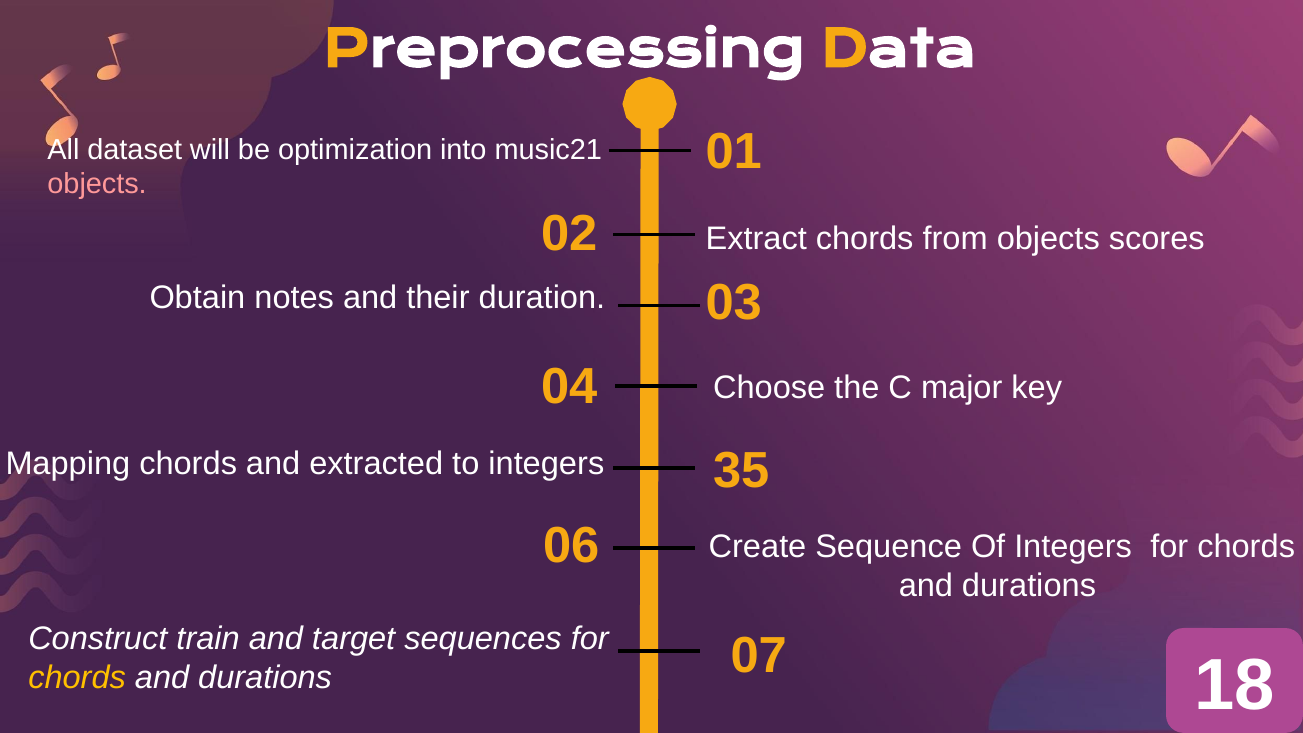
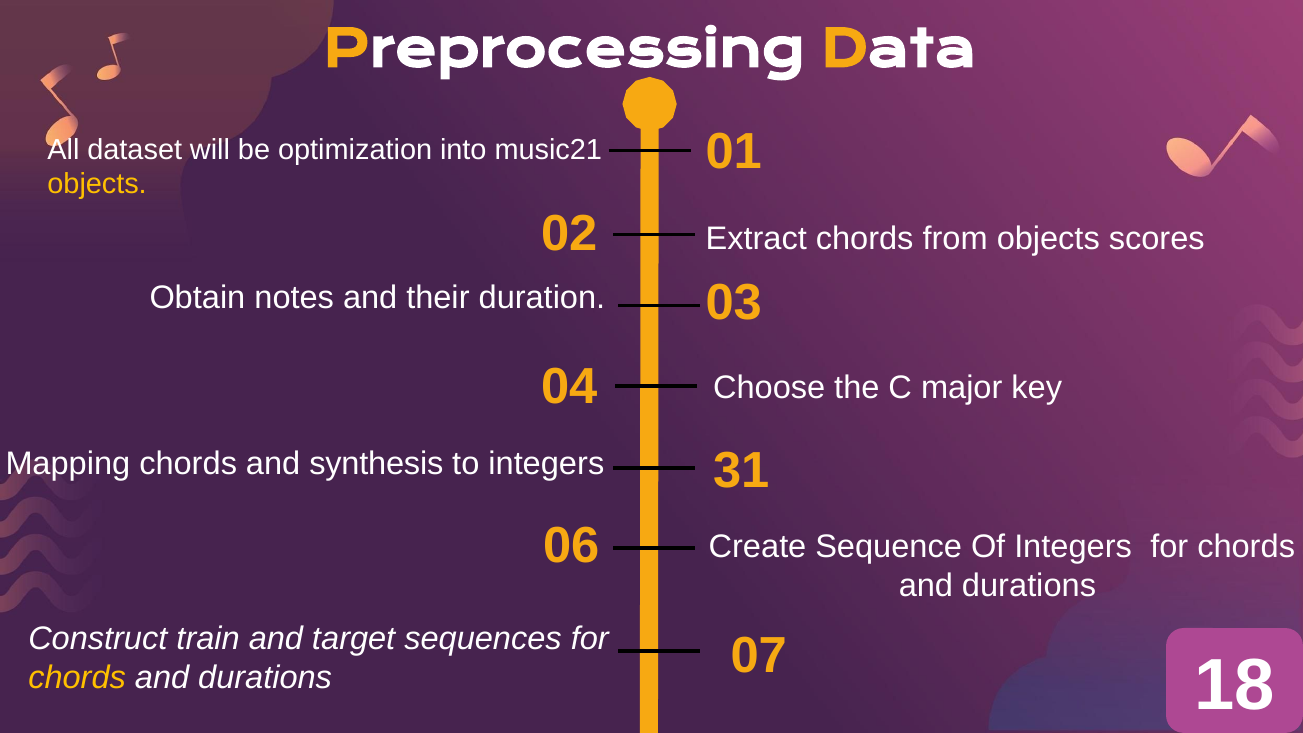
objects colour: pink -> yellow (97, 184)
extracted: extracted -> synthesis (376, 464)
35: 35 -> 31 (741, 471)
